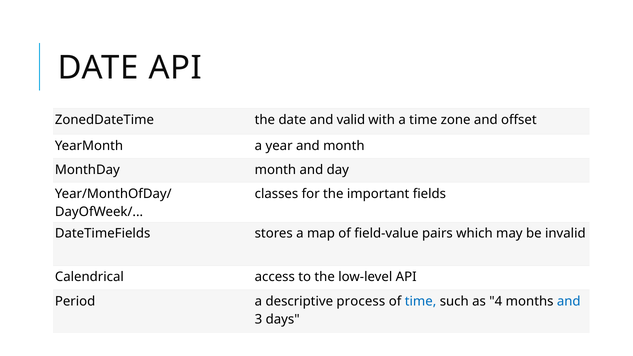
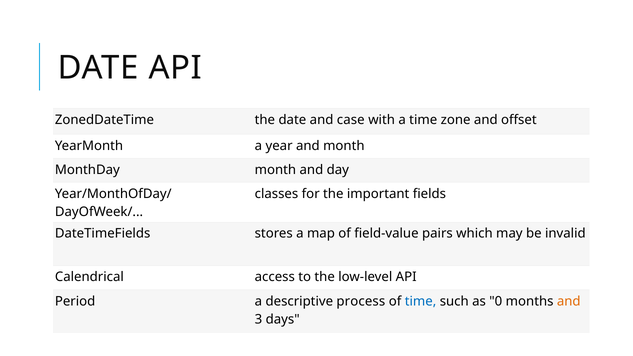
valid: valid -> case (351, 120)
4: 4 -> 0 (496, 301)
and colour: blue -> orange (569, 301)
